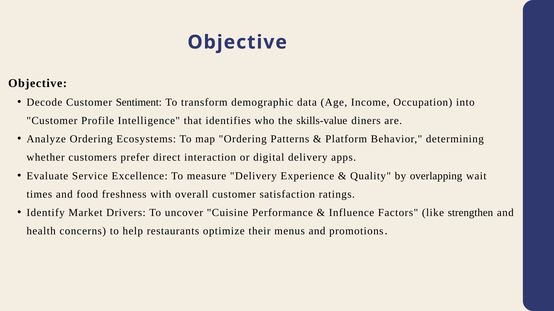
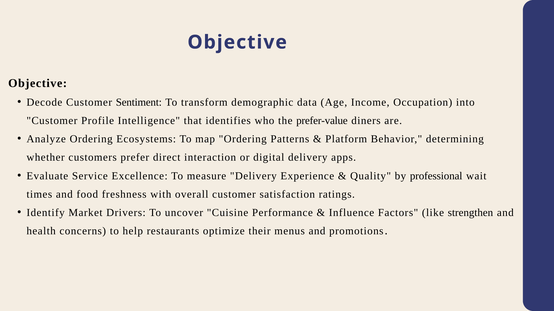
skills-value: skills-value -> prefer-value (322, 121)
overlapping: overlapping -> professional (436, 176)
